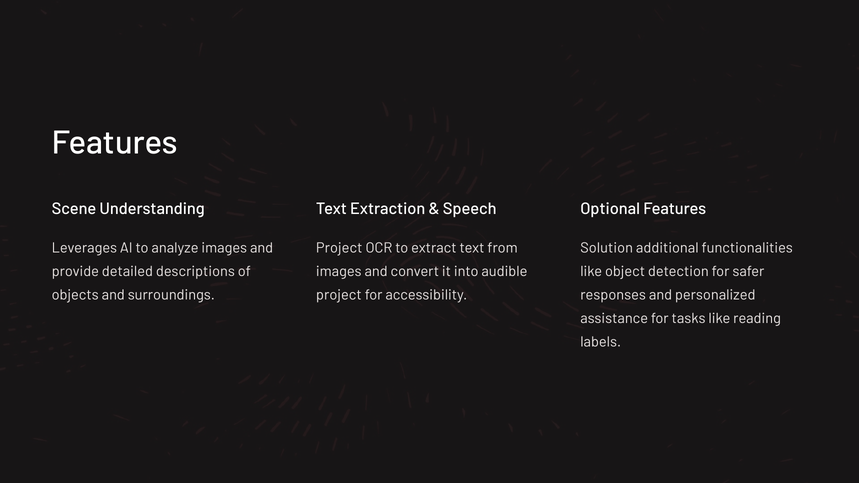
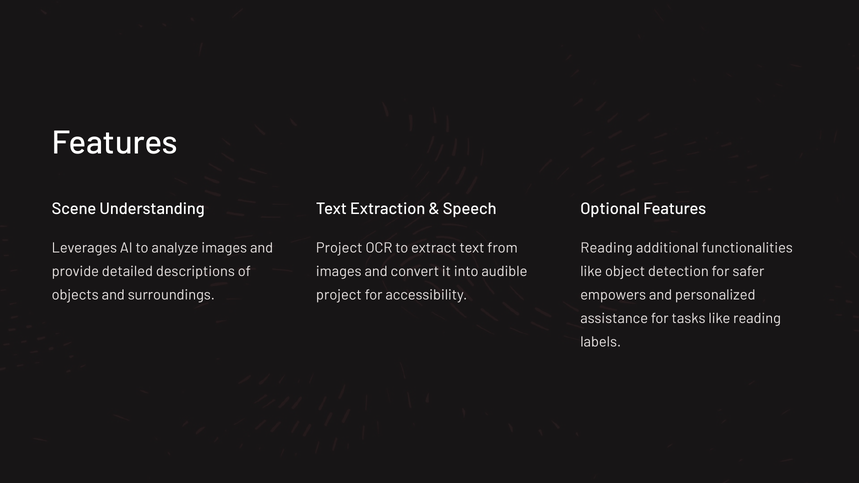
Solution: Solution -> Reading (607, 248)
responses: responses -> empowers (613, 295)
